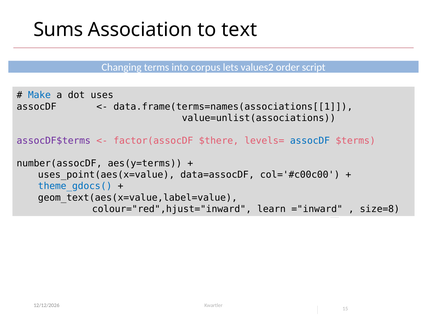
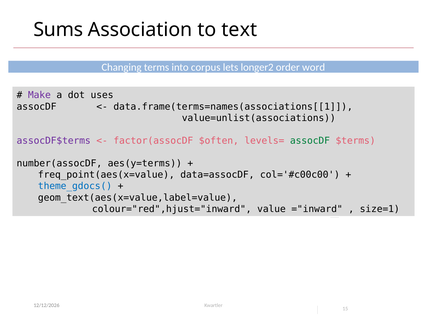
values2: values2 -> longer2 (257, 68)
script: script -> word (314, 68)
Make colour: blue -> purple (39, 95)
$there: $there -> $often (219, 141)
assocDF colour: blue -> green (310, 141)
uses_point(aes(x=value: uses_point(aes(x=value -> freq_point(aes(x=value (106, 175)
learn: learn -> value (271, 209)
size=8: size=8 -> size=1 (380, 209)
